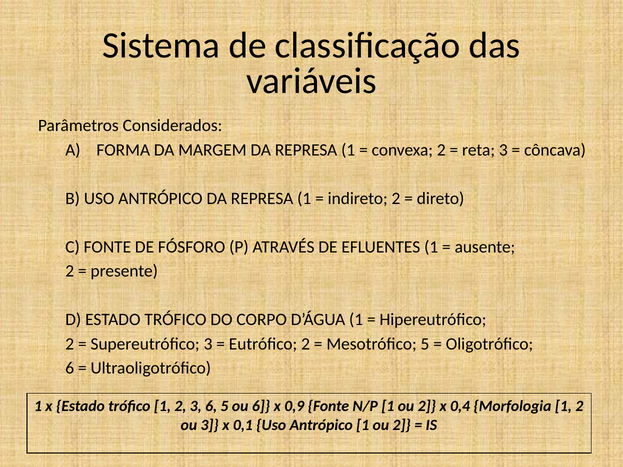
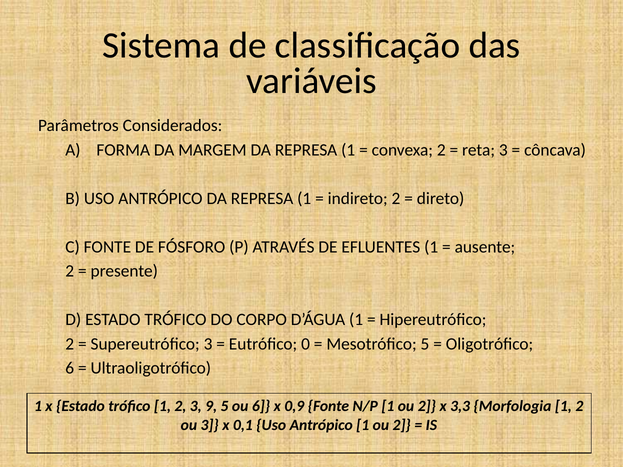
Eutrófico 2: 2 -> 0 (306, 344)
3 6: 6 -> 9 (211, 406)
0,4: 0,4 -> 3,3 (460, 406)
